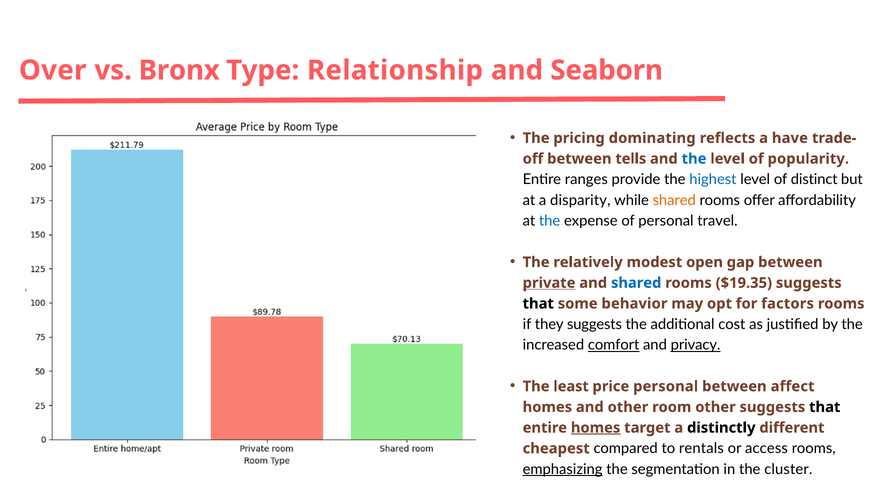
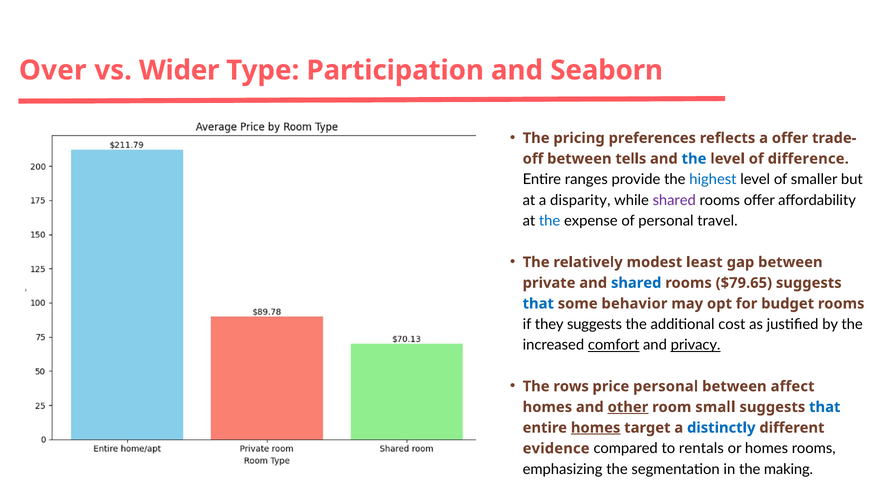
Bronx: Bronx -> Wider (179, 70)
Relationship: Relationship -> Participation (395, 70)
dominating: dominating -> preferences (652, 138)
a have: have -> offer (790, 138)
popularity: popularity -> difference (808, 159)
distinct: distinct -> smaller (814, 179)
shared colour: orange -> purple (674, 200)
open: open -> least (704, 262)
private underline: present -> none (549, 283)
$19.35: $19.35 -> $79.65 (744, 283)
that colour: black -> blue (538, 304)
factors: factors -> budget (788, 304)
least: least -> rows (571, 386)
other underline: none -> present (628, 407)
room other: other -> small (715, 407)
that colour: black -> blue (825, 407)
distinctly colour: black -> blue (721, 428)
cheapest: cheapest -> evidence (556, 448)
or access: access -> homes (767, 448)
emphasizing underline: present -> none (563, 469)
cluster: cluster -> making (788, 469)
